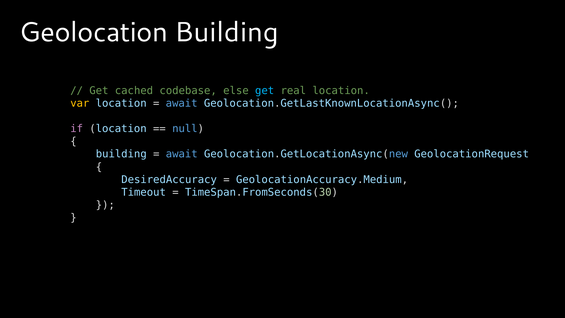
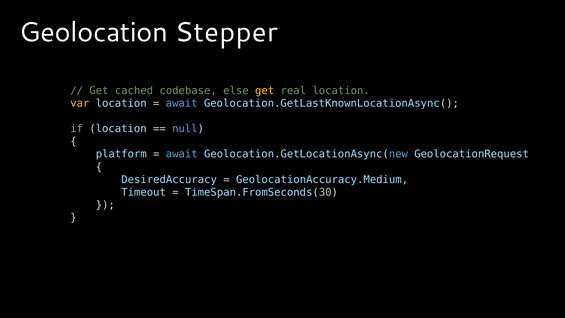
Geolocation Building: Building -> Stepper (226, 32)
get colour: light blue -> yellow (265, 91)
building: building -> platform (121, 154)
